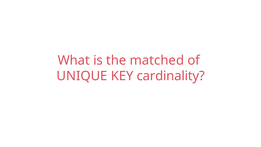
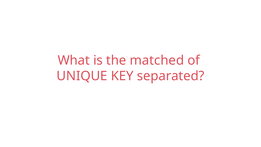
cardinality: cardinality -> separated (171, 76)
